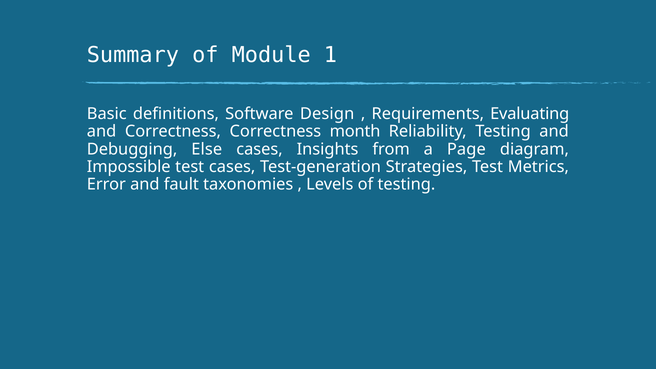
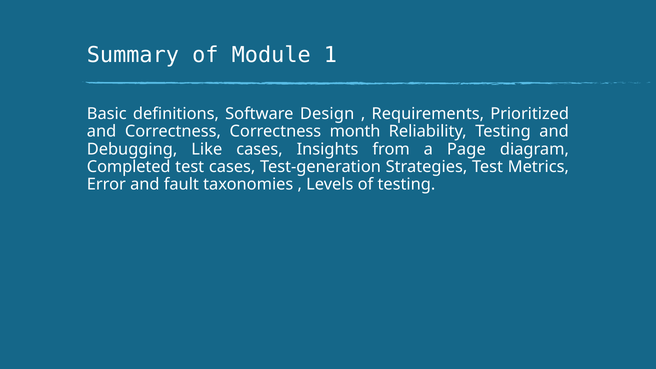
Evaluating: Evaluating -> Prioritized (530, 114)
Else: Else -> Like (207, 149)
Impossible: Impossible -> Completed (129, 167)
